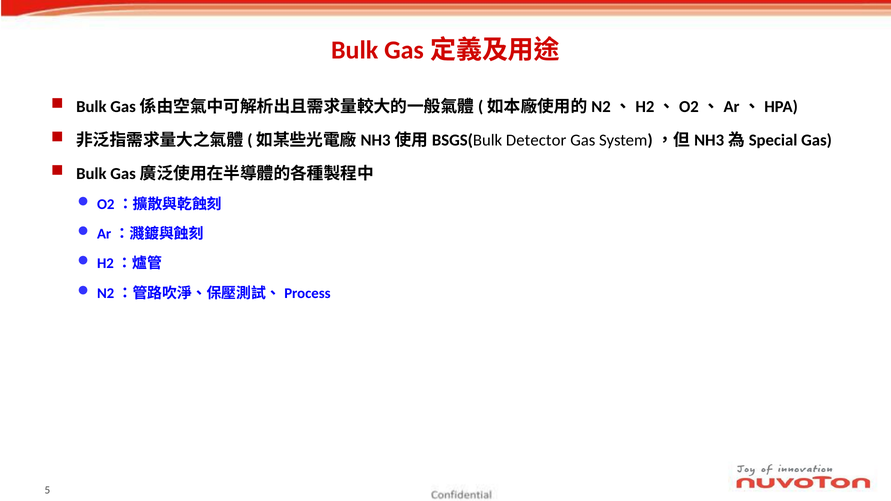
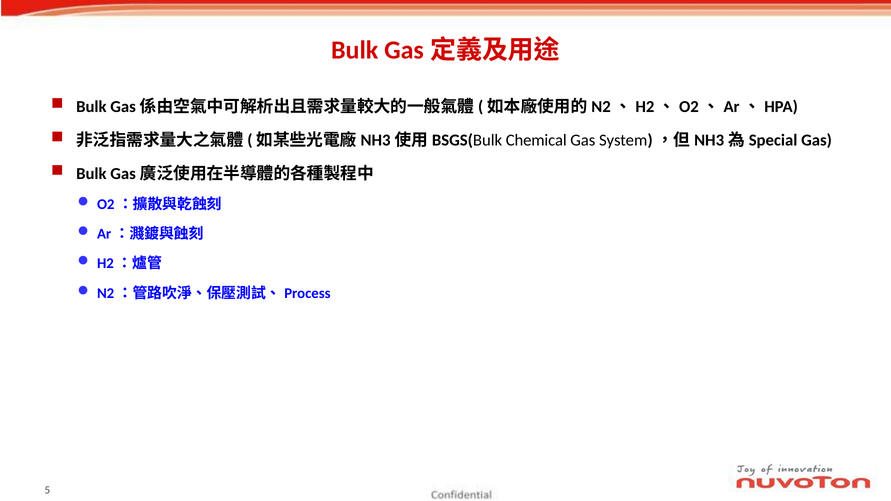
Detector: Detector -> Chemical (536, 140)
